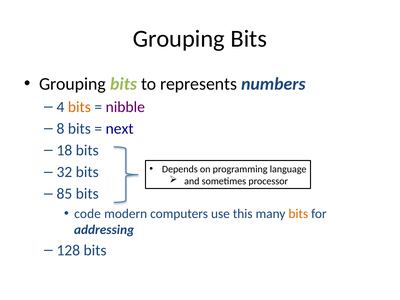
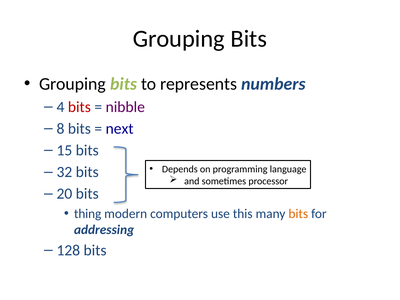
bits colour: orange -> red (79, 107)
18: 18 -> 15 (64, 150)
85: 85 -> 20 (64, 194)
code: code -> thing (88, 214)
